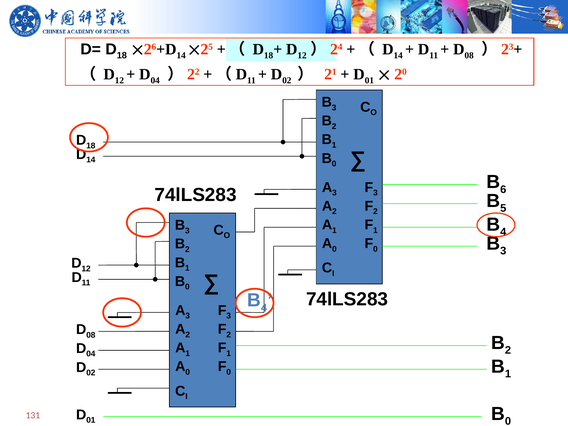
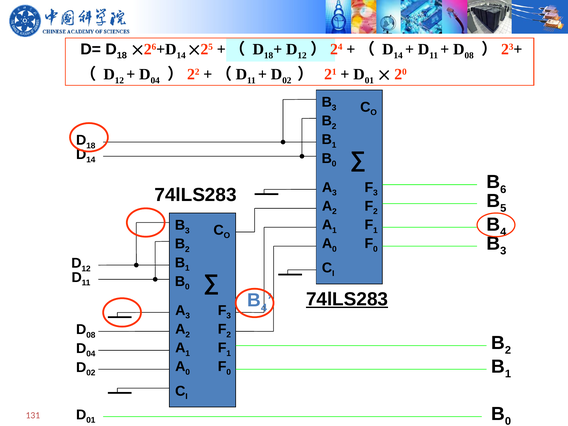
74lLS283 underline: none -> present (347, 299)
